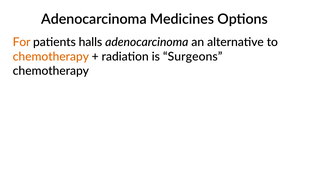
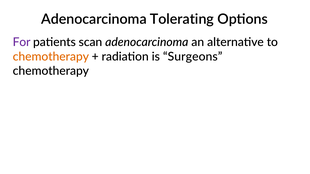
Medicines: Medicines -> Tolerating (182, 19)
For colour: orange -> purple (22, 42)
halls: halls -> scan (90, 42)
